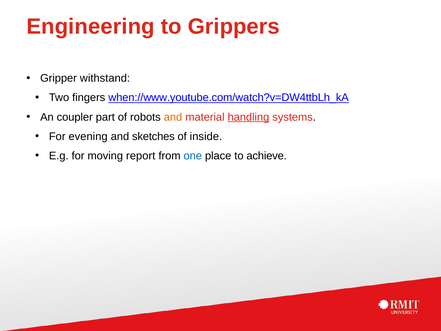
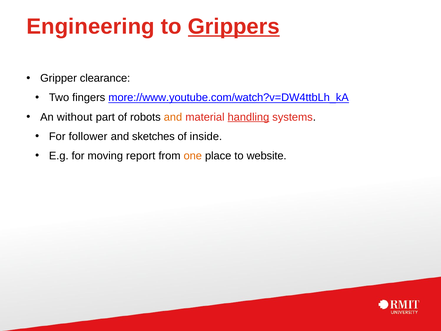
Grippers underline: none -> present (234, 26)
withstand: withstand -> clearance (105, 78)
when://www.youtube.com/watch?v=DW4ttbLh_kA: when://www.youtube.com/watch?v=DW4ttbLh_kA -> more://www.youtube.com/watch?v=DW4ttbLh_kA (229, 98)
coupler: coupler -> without (75, 117)
evening: evening -> follower (88, 136)
one colour: blue -> orange (193, 156)
achieve: achieve -> website (267, 156)
